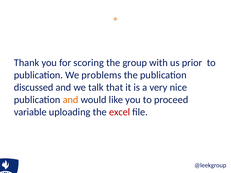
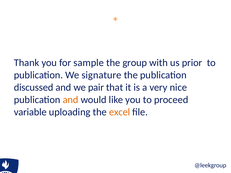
scoring: scoring -> sample (89, 63)
problems: problems -> signature (101, 75)
talk: talk -> pair (96, 88)
excel colour: red -> orange (120, 112)
